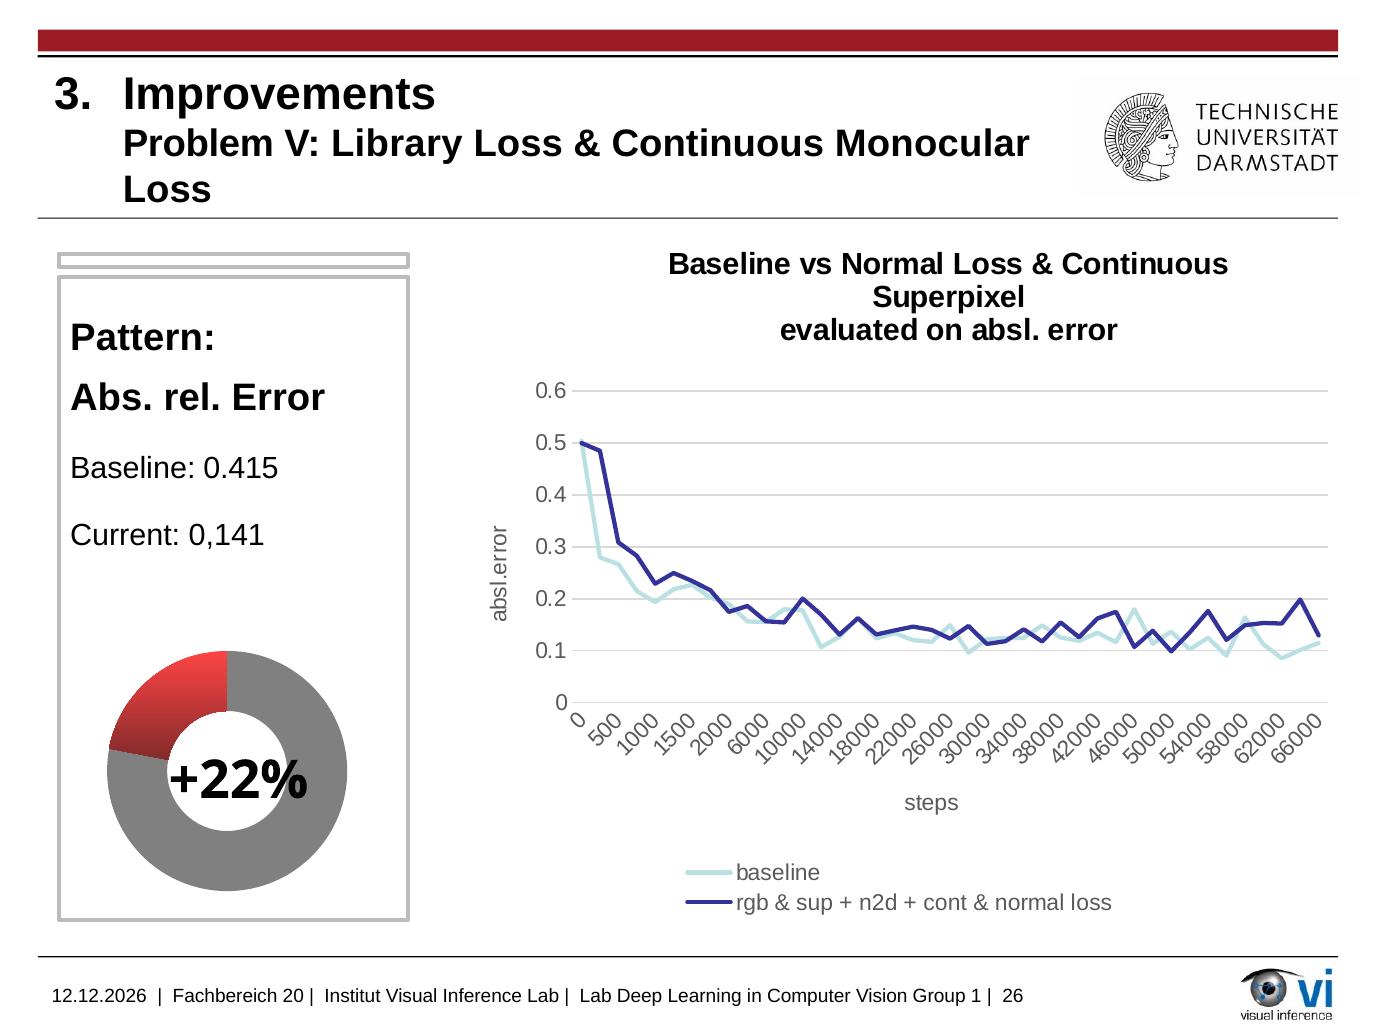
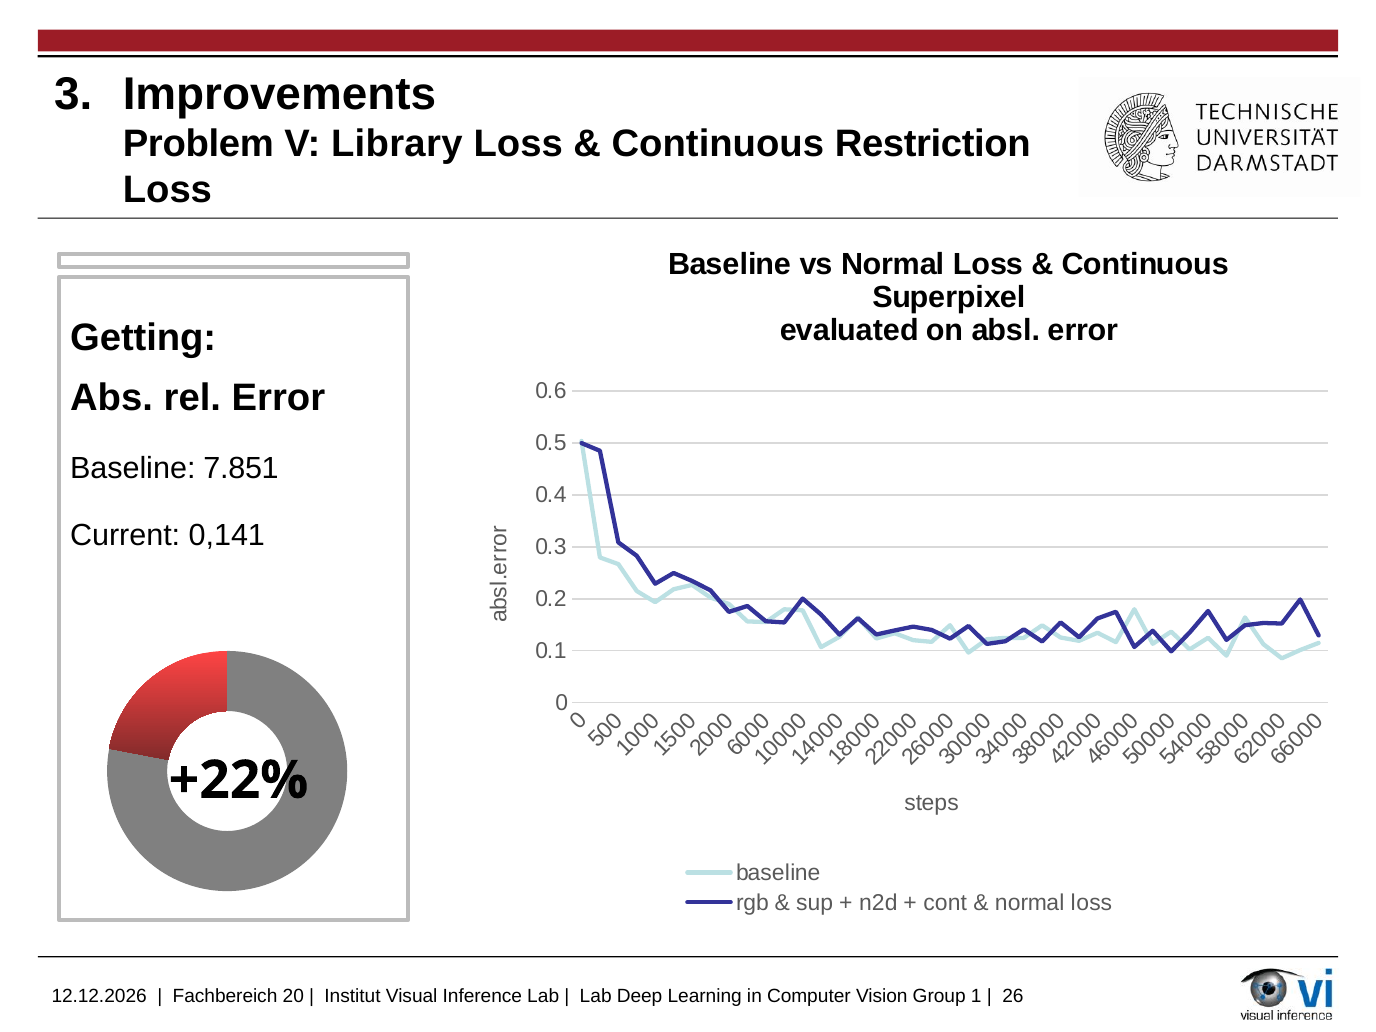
Monocular: Monocular -> Restriction (933, 144)
Pattern: Pattern -> Getting (143, 338)
0.415: 0.415 -> 7.851 (241, 469)
